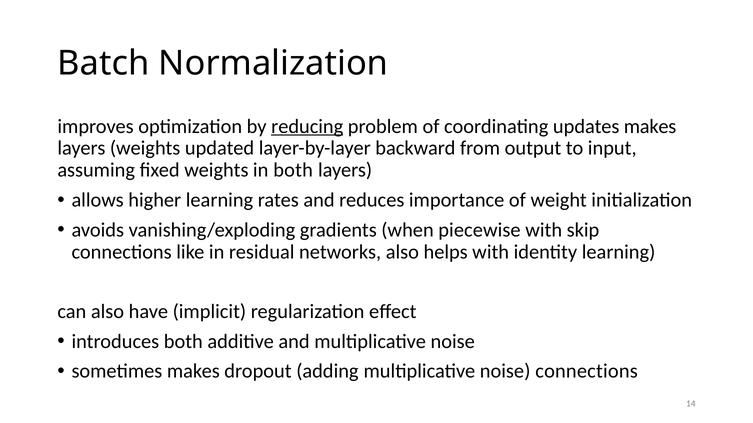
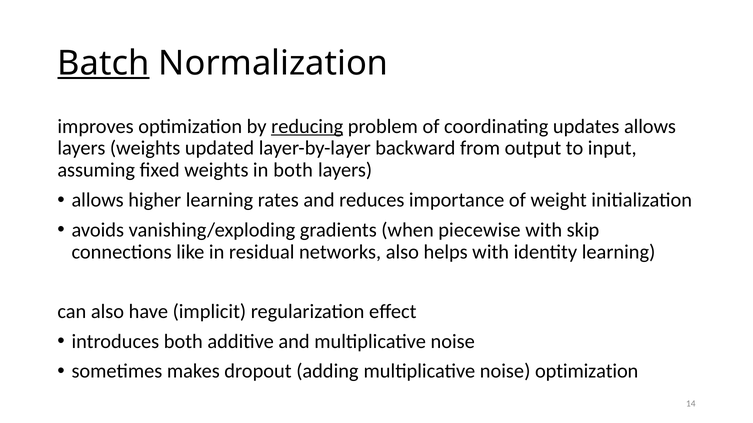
Batch underline: none -> present (103, 63)
updates makes: makes -> allows (650, 126)
noise connections: connections -> optimization (587, 372)
